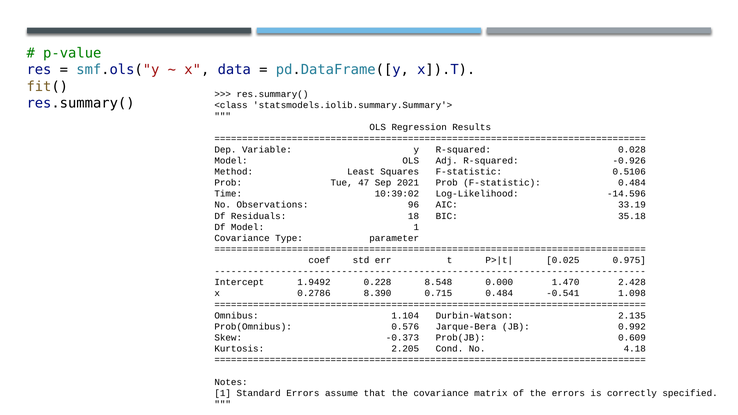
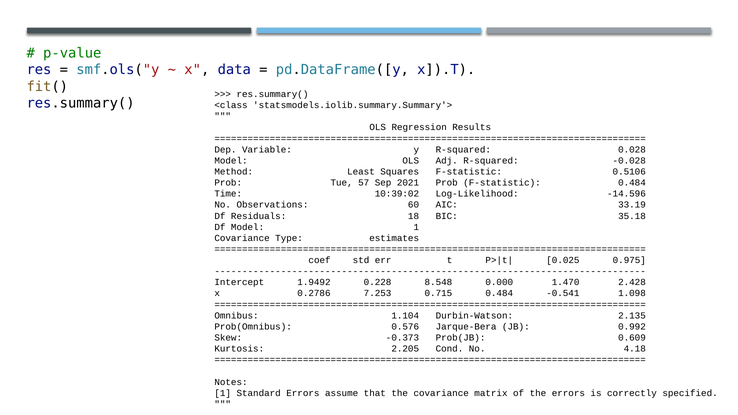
-0.926: -0.926 -> -0.028 (629, 161)
47: 47 -> 57 (364, 183)
96: 96 -> 60 (414, 205)
parameter: parameter -> estimates (394, 238)
8.390: 8.390 -> 7.253 (378, 294)
